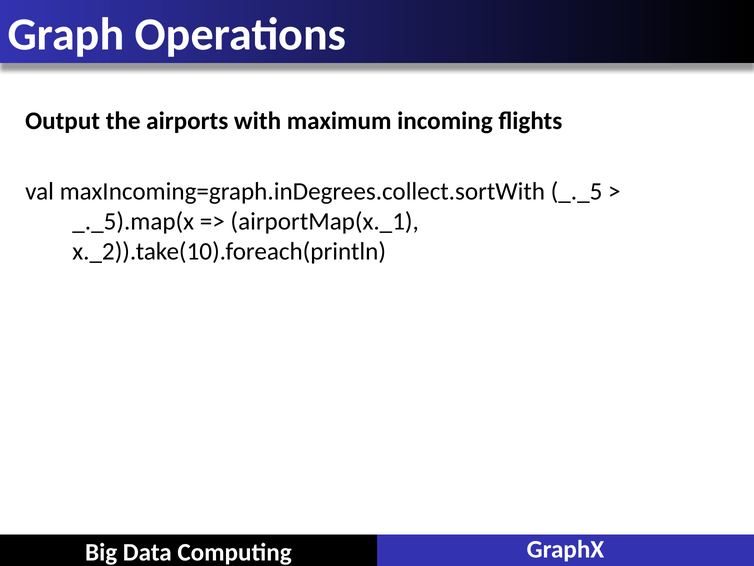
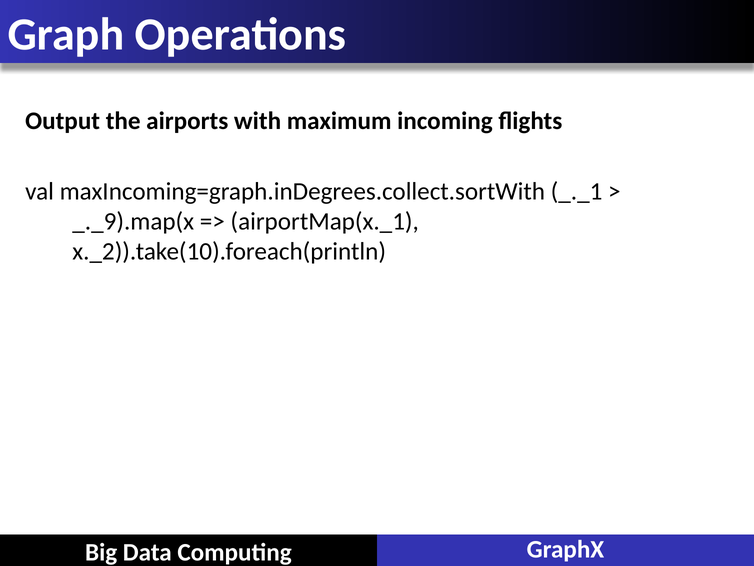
_._5: _._5 -> _._1 (577, 191)
_._5).map(x: _._5).map(x -> _._9).map(x (133, 221)
